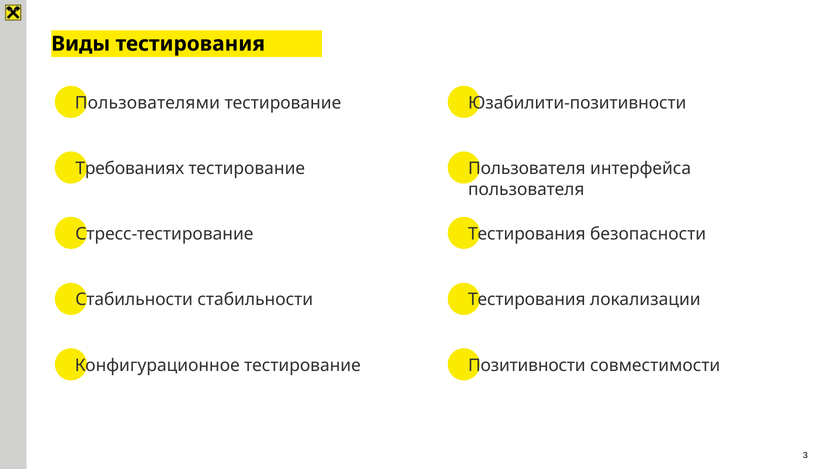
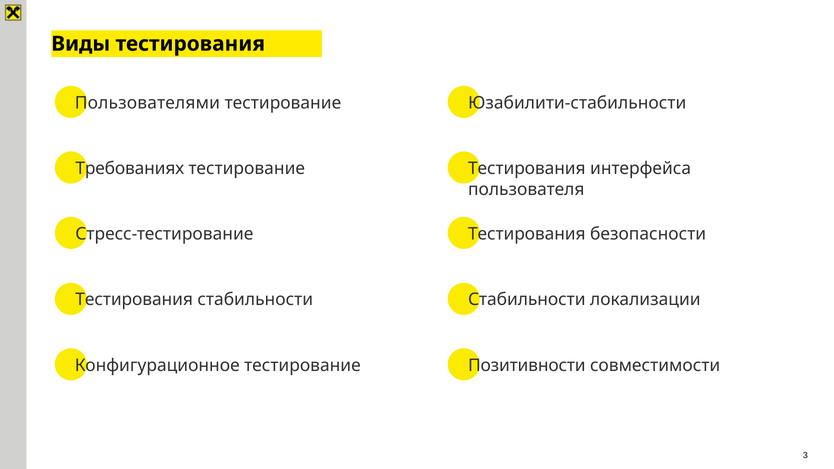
Юзабилити-позитивности: Юзабилити-позитивности -> Юзабилити-стабильности (577, 103)
Пользователя: Пользователя -> Тестирования (527, 169)
Стабильности: Стабильности -> Тестирования (134, 300)
Тестирования: Тестирования -> Стабильности (527, 300)
